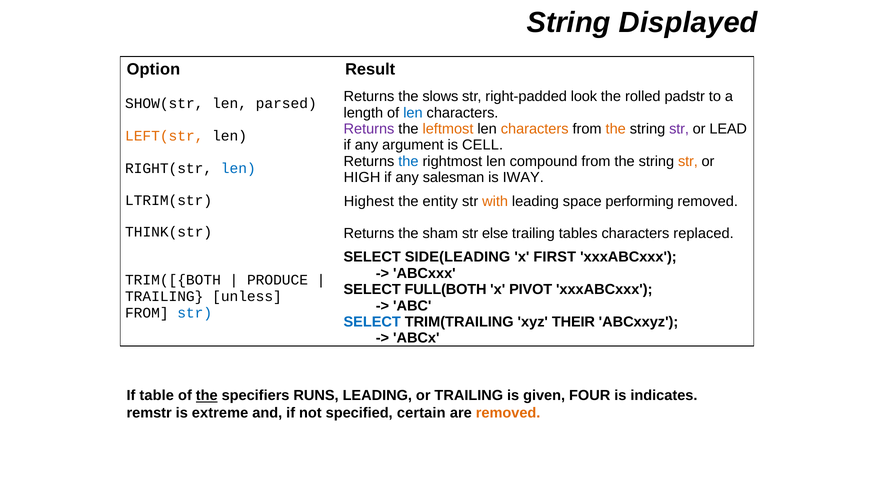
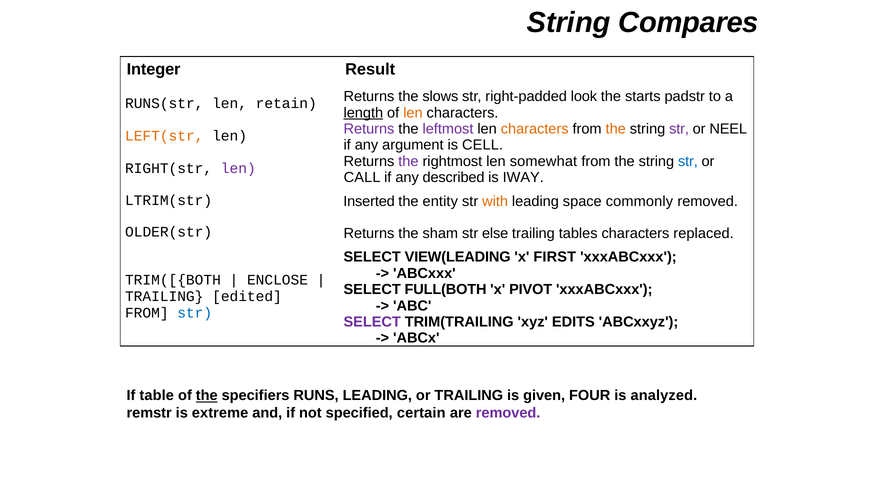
Displayed: Displayed -> Compares (688, 23)
Option: Option -> Integer (154, 69)
rolled: rolled -> starts (643, 96)
SHOW(str: SHOW(str -> RUNS(str (164, 103)
parsed: parsed -> retain (286, 103)
length underline: none -> present (363, 113)
len colour: blue -> orange (413, 113)
leftmost colour: orange -> purple (448, 129)
LEAD: LEAD -> NEEL (728, 129)
the colour: blue -> purple (408, 161)
compound: compound -> somewhat (543, 161)
str colour: orange -> blue (688, 161)
len colour: blue -> purple (238, 168)
HIGH: HIGH -> CALL (362, 177)
salesman: salesman -> described (454, 177)
Highest: Highest -> Inserted (369, 201)
performing: performing -> commonly (639, 201)
THINK(str: THINK(str -> OLDER(str (169, 232)
SIDE(LEADING: SIDE(LEADING -> VIEW(LEADING (458, 257)
PRODUCE: PRODUCE -> ENCLOSE (278, 280)
unless: unless -> edited (247, 296)
SELECT colour: blue -> purple (372, 322)
THEIR: THEIR -> EDITS (573, 322)
indicates: indicates -> analyzed (664, 395)
removed colour: orange -> purple (508, 413)
